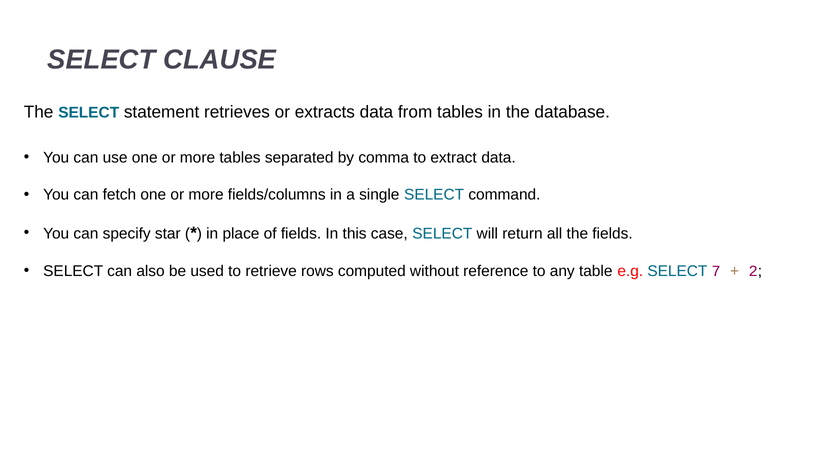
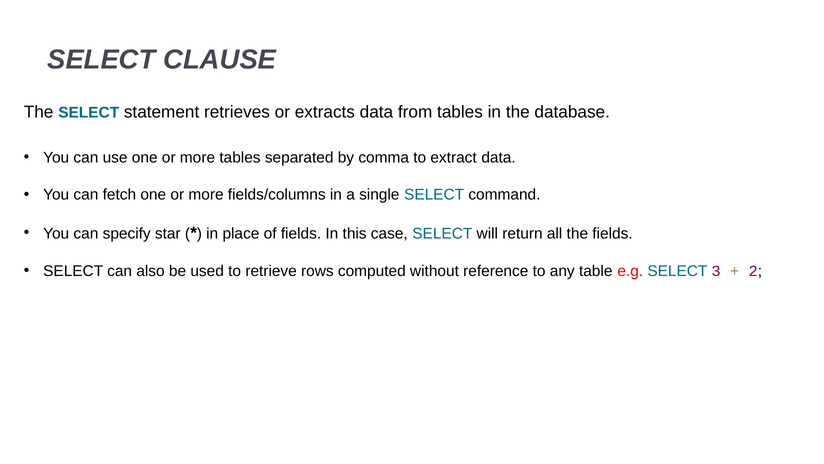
7: 7 -> 3 (716, 271)
